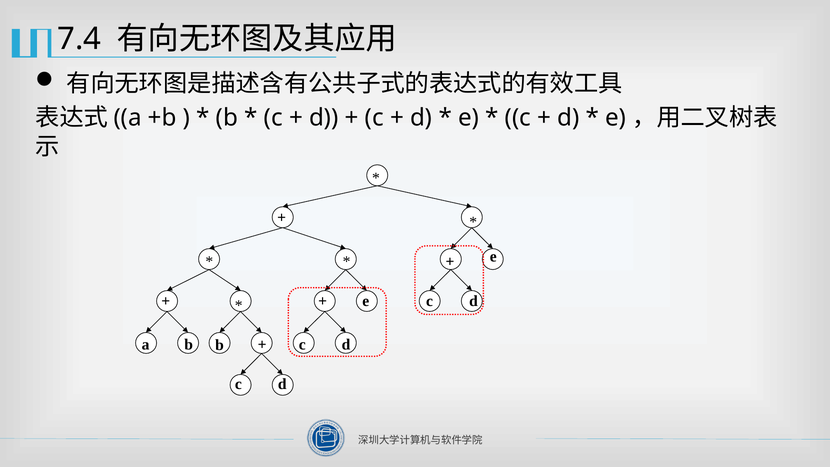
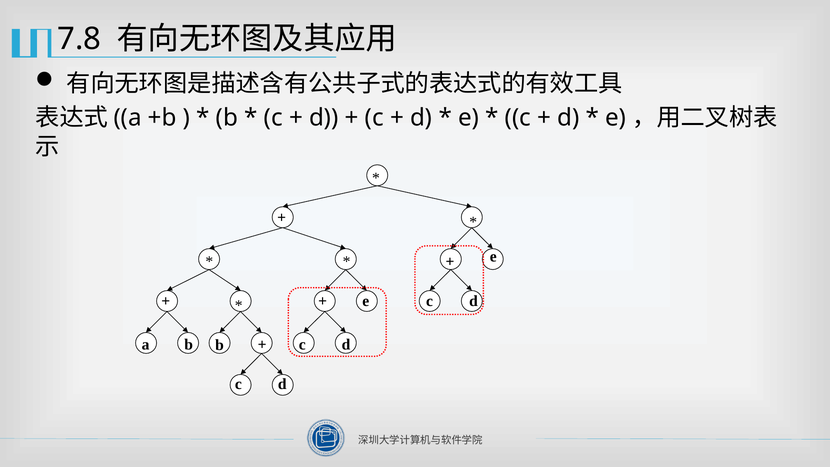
7.4: 7.4 -> 7.8 (79, 39)
